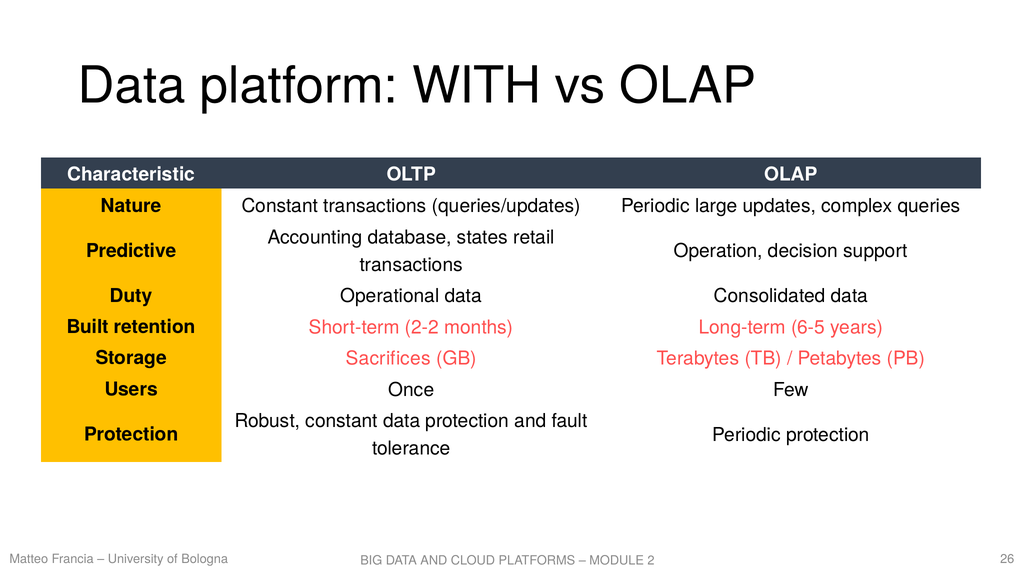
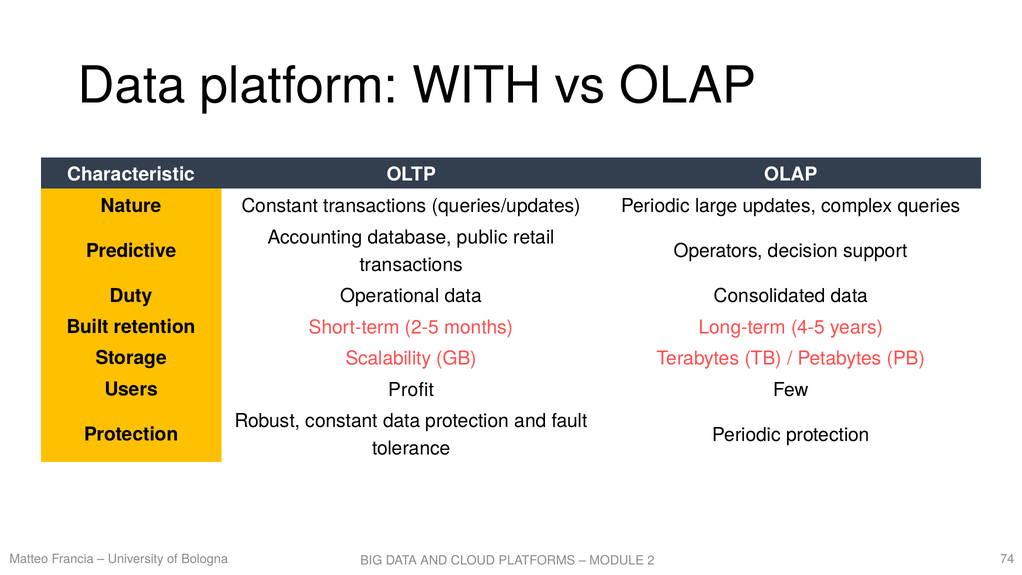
states: states -> public (482, 237)
Operation: Operation -> Operators (718, 251)
2-2: 2-2 -> 2-5 (422, 327)
6-5: 6-5 -> 4-5 (808, 327)
Sacrifices: Sacrifices -> Scalability (388, 358)
Once: Once -> Profit (411, 390)
26: 26 -> 74 (1007, 559)
